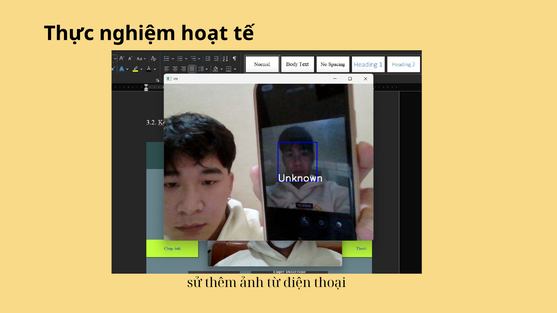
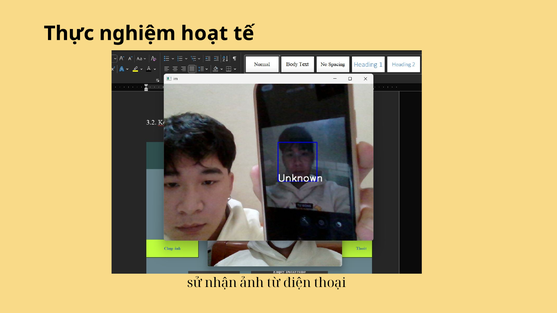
thêm: thêm -> nhận (221, 283)
